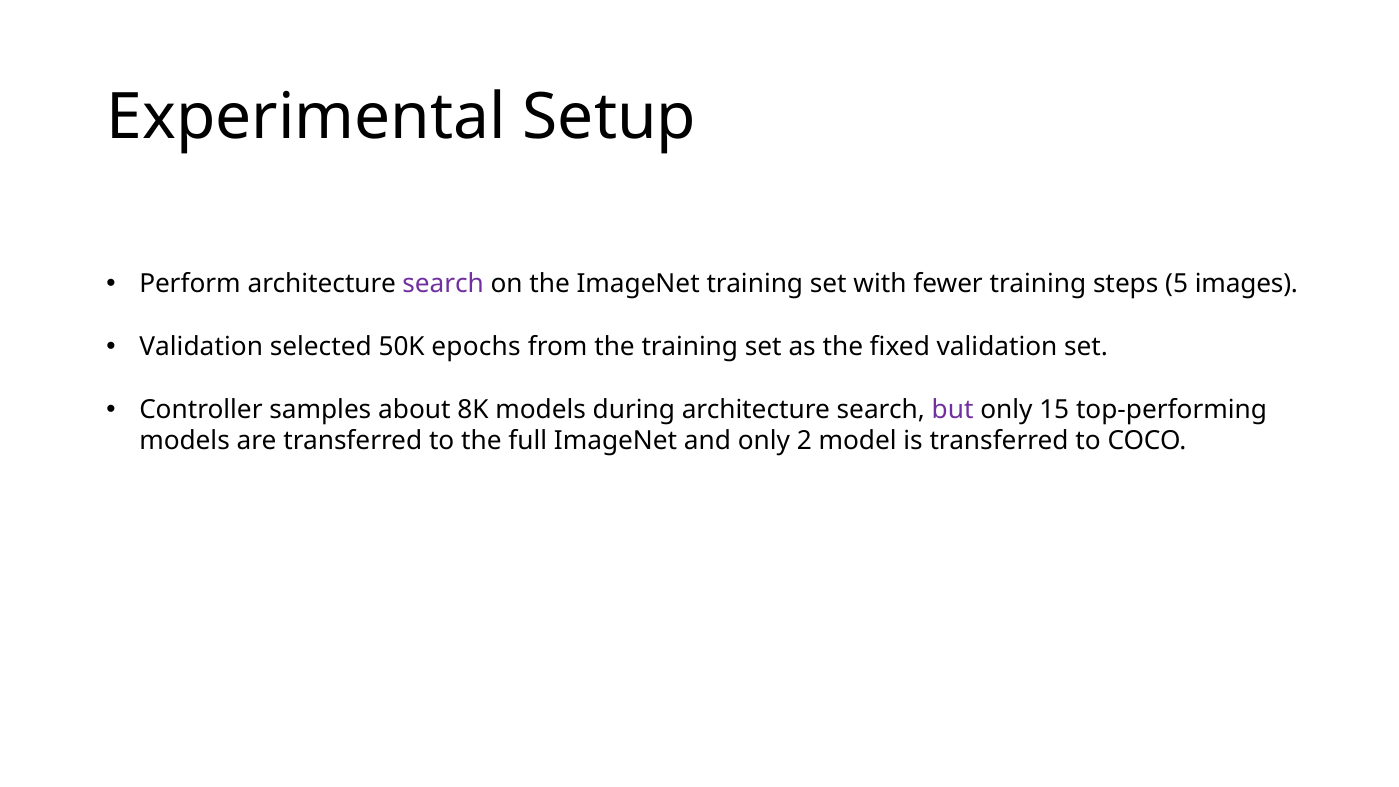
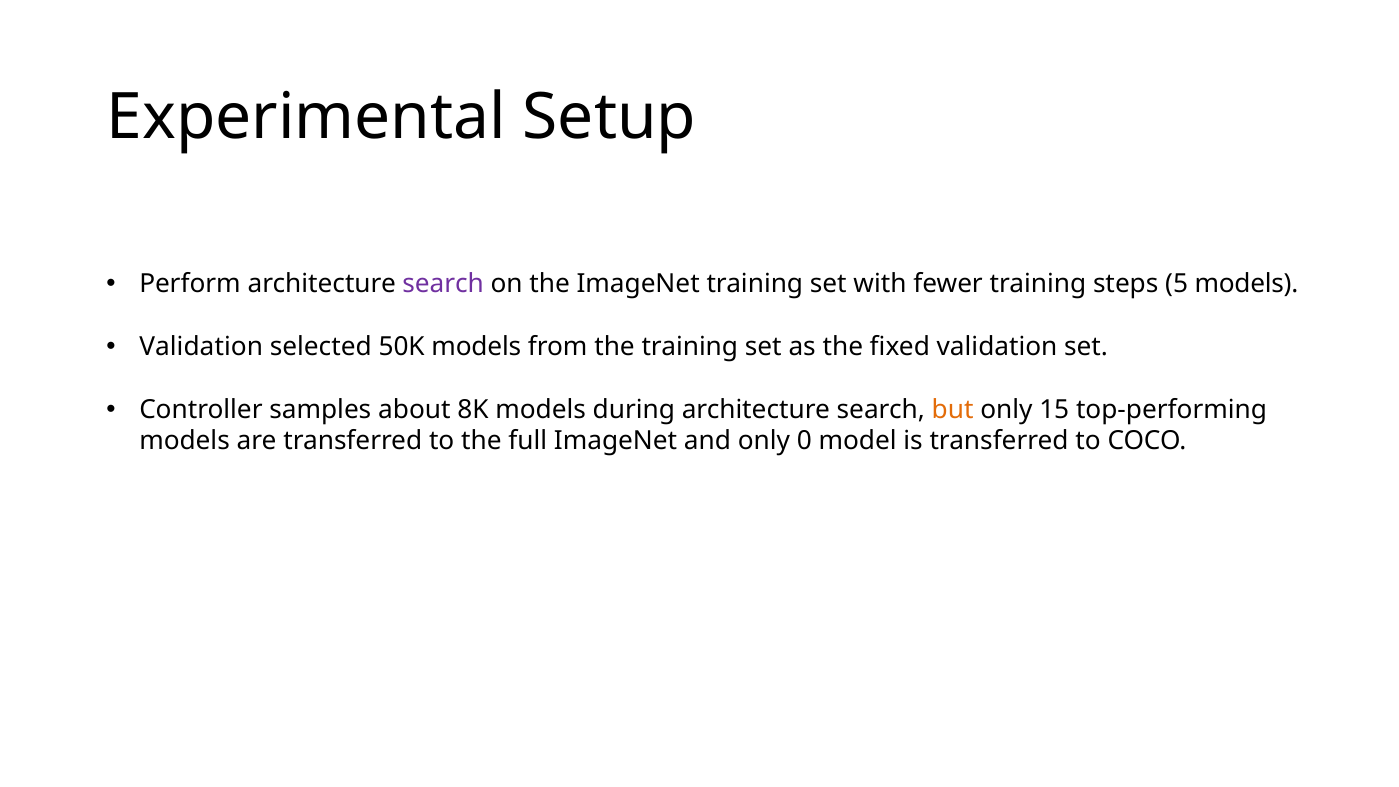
5 images: images -> models (1246, 284)
50K epochs: epochs -> models (476, 347)
but colour: purple -> orange (953, 410)
2: 2 -> 0 (804, 441)
